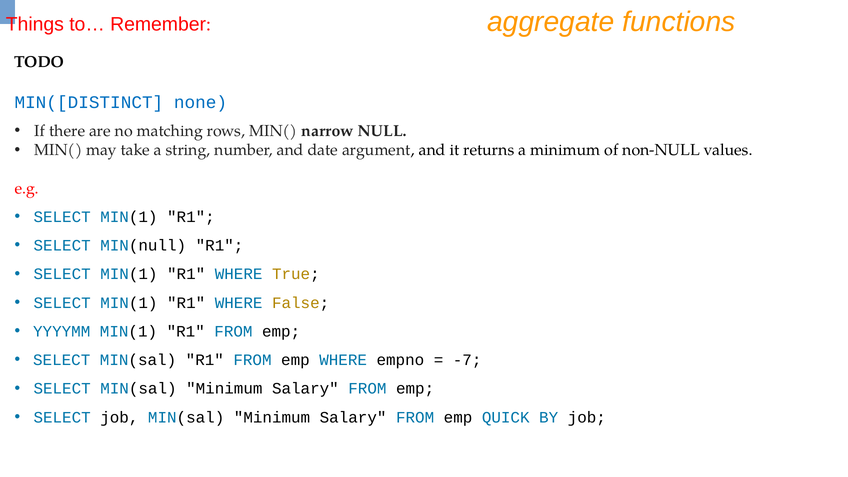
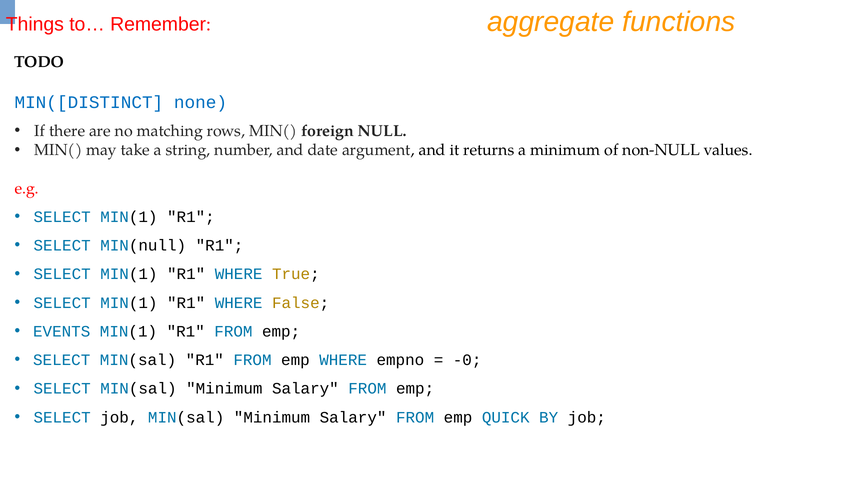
narrow: narrow -> foreign (328, 131)
YYYYMM: YYYYMM -> EVENTS (62, 331)
-7: -7 -> -0 (467, 360)
